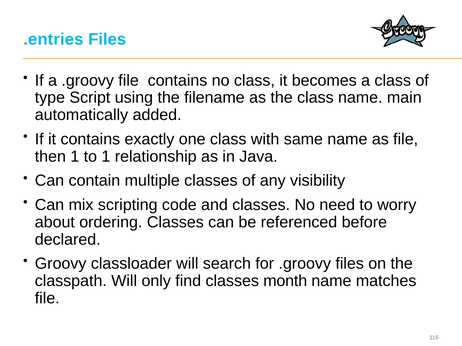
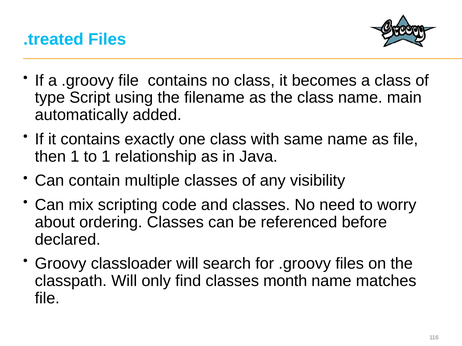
.entries: .entries -> .treated (53, 39)
